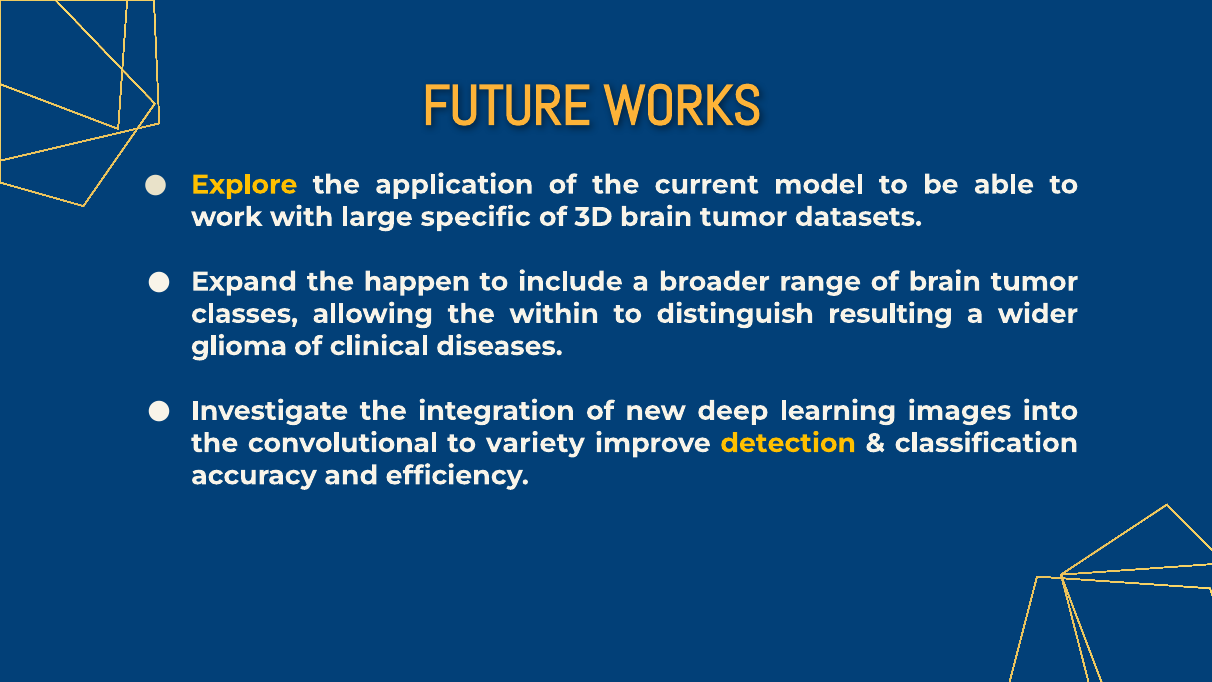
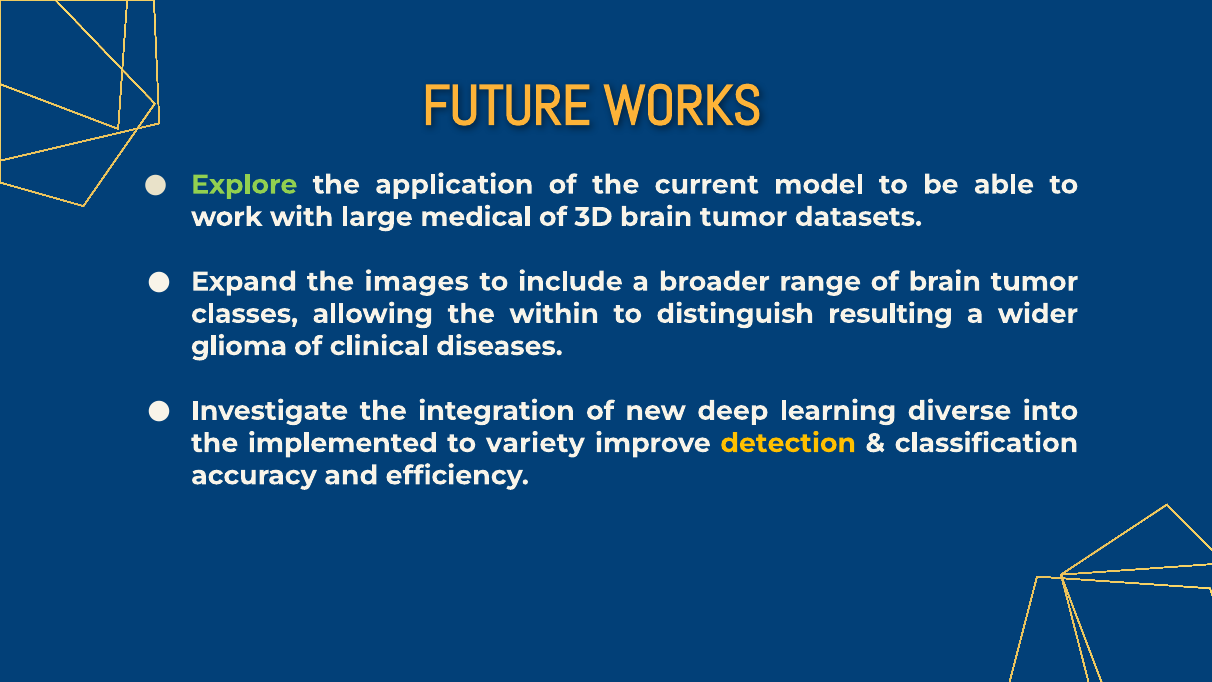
Explore colour: yellow -> light green (244, 185)
specific: specific -> medical (476, 217)
happen: happen -> images (417, 282)
images: images -> diverse (960, 411)
convolutional: convolutional -> implemented (343, 443)
